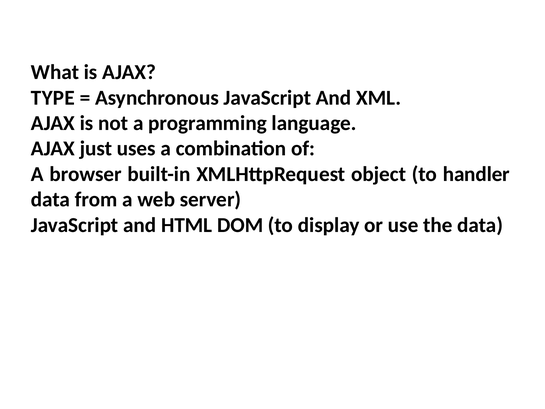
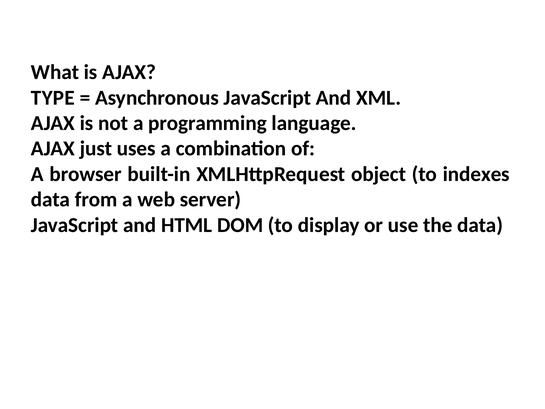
handler: handler -> indexes (476, 174)
